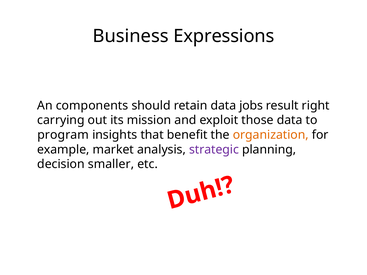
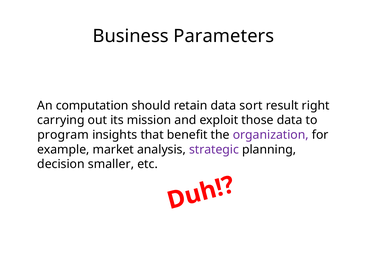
Expressions: Expressions -> Parameters (224, 36)
components: components -> computation (92, 106)
jobs: jobs -> sort (251, 106)
organization colour: orange -> purple (271, 135)
